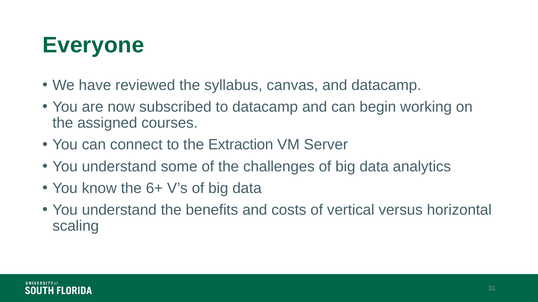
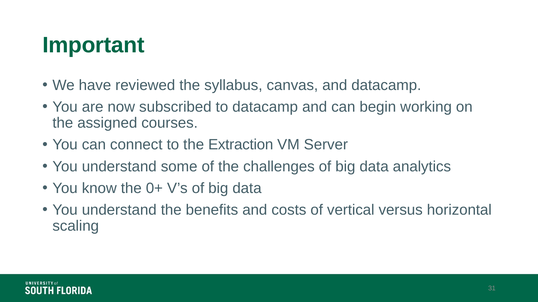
Everyone: Everyone -> Important (93, 45)
6+: 6+ -> 0+ (154, 189)
